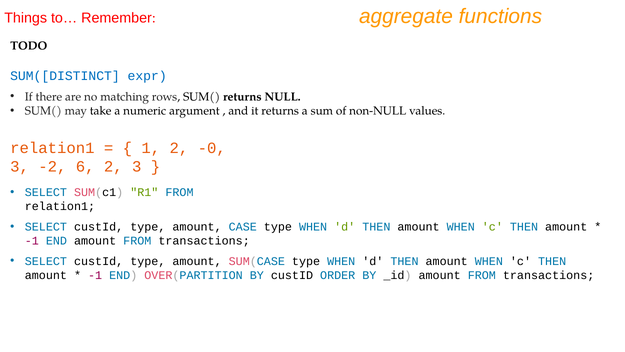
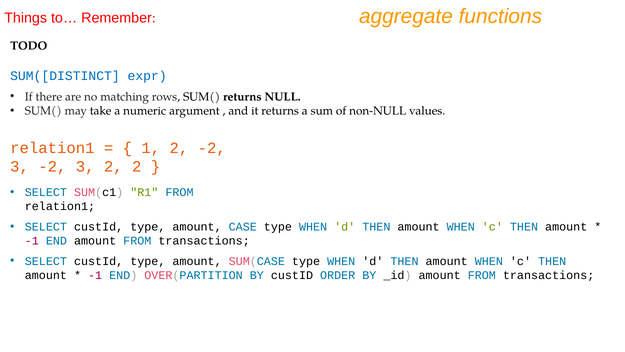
2 -0: -0 -> -2 (212, 148)
3 -2 6: 6 -> 3 (85, 167)
2 3: 3 -> 2 (137, 167)
